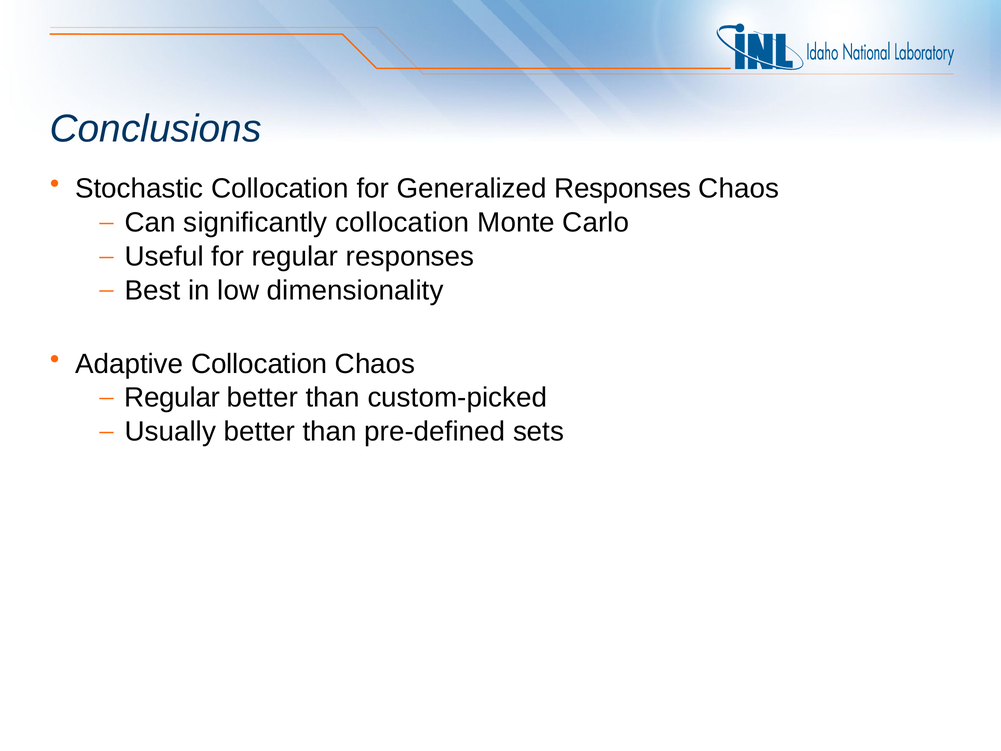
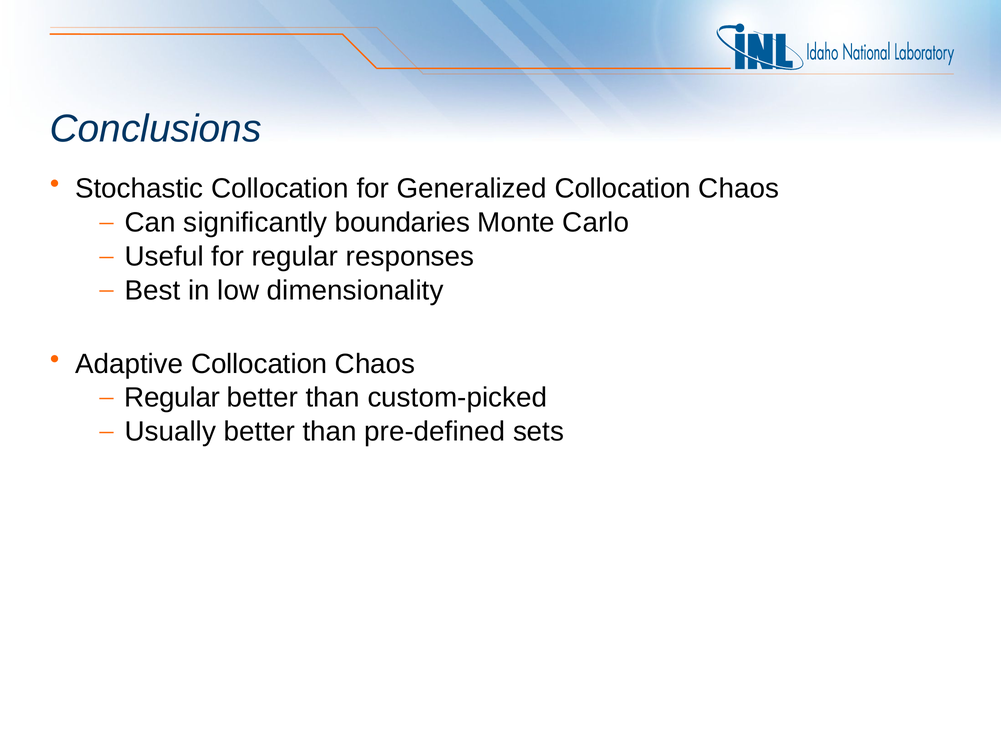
Generalized Responses: Responses -> Collocation (623, 189)
significantly collocation: collocation -> boundaries (403, 222)
